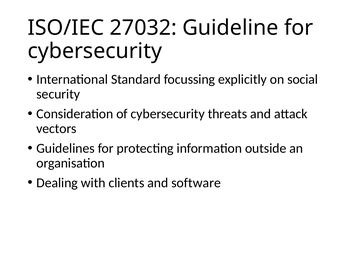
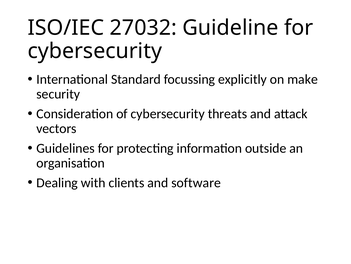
social: social -> make (303, 79)
